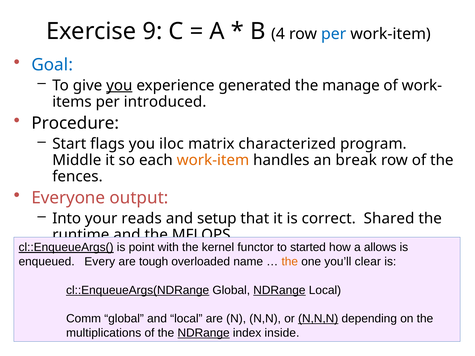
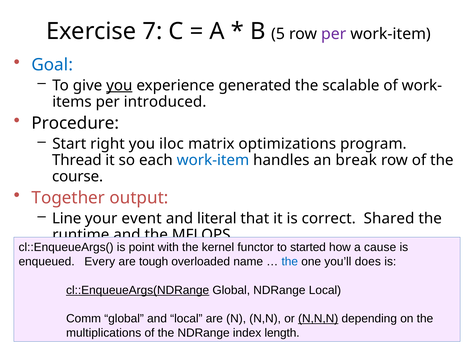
9: 9 -> 7 (152, 31)
4: 4 -> 5 (278, 34)
per colour: blue -> purple (334, 34)
manage: manage -> scalable (351, 85)
flags: flags -> right (107, 144)
characterized: characterized -> optimizations (287, 144)
Middle: Middle -> Thread (77, 160)
work-item colour: orange -> blue (213, 160)
fences: fences -> course (78, 177)
Everyone: Everyone -> Together (68, 198)
Into: Into -> Line (67, 219)
reads: reads -> event (142, 219)
setup: setup -> literal (217, 219)
cl::EnqueueArgs( underline: present -> none (66, 248)
allows: allows -> cause (380, 248)
the colour: orange -> blue (290, 262)
clear: clear -> does (368, 262)
NDRange underline: present -> none (279, 290)
NDRange underline: present -> none (204, 333)
inside: inside -> length (282, 333)
